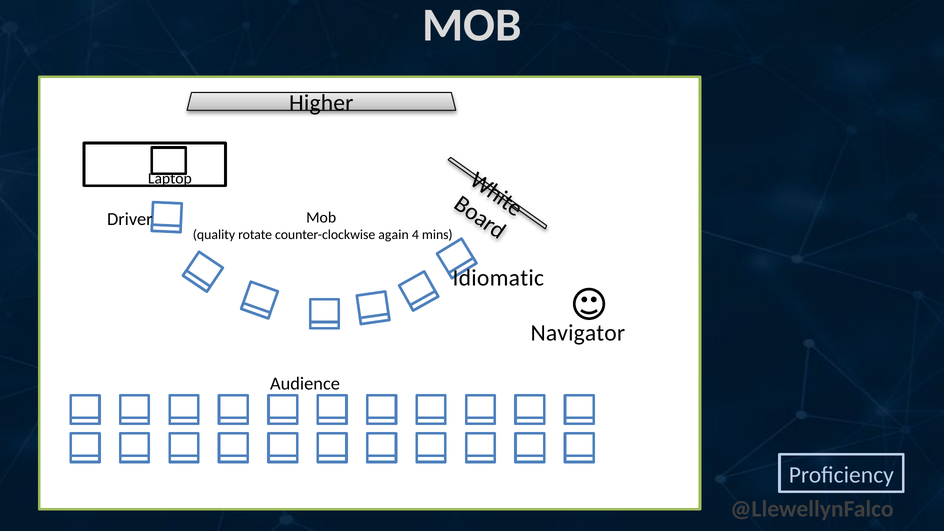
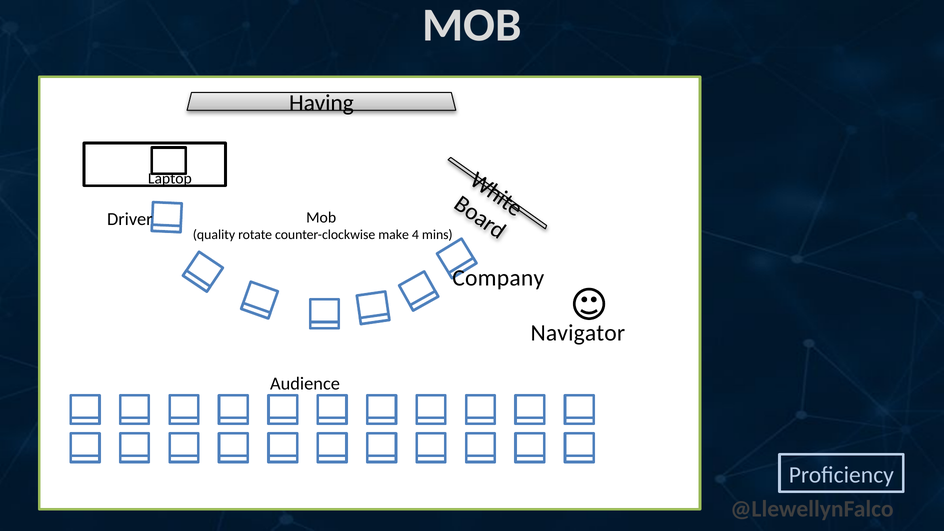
Higher: Higher -> Having (321, 103)
again: again -> make (394, 235)
Idiomatic: Idiomatic -> Company (498, 278)
